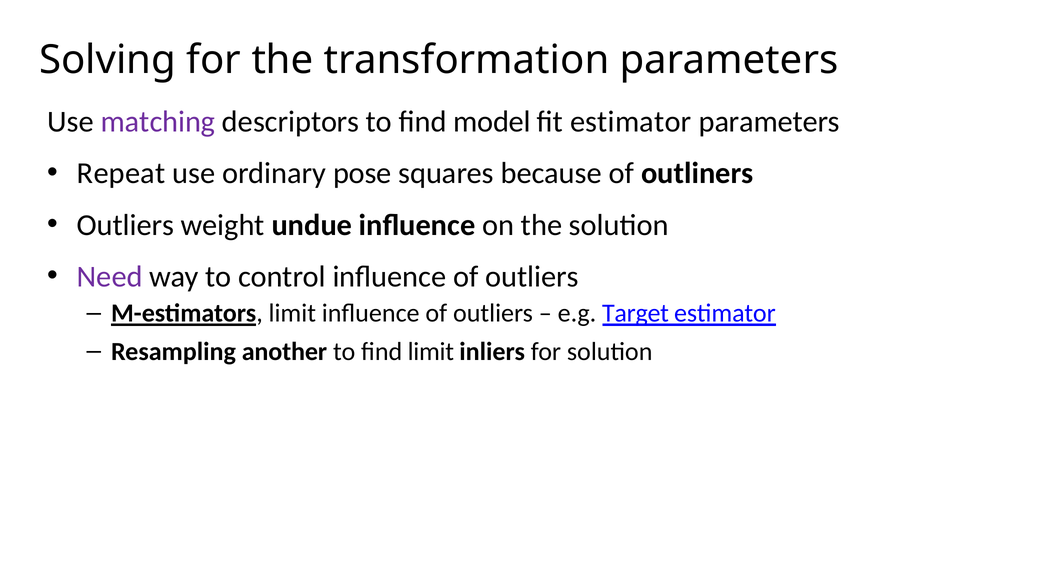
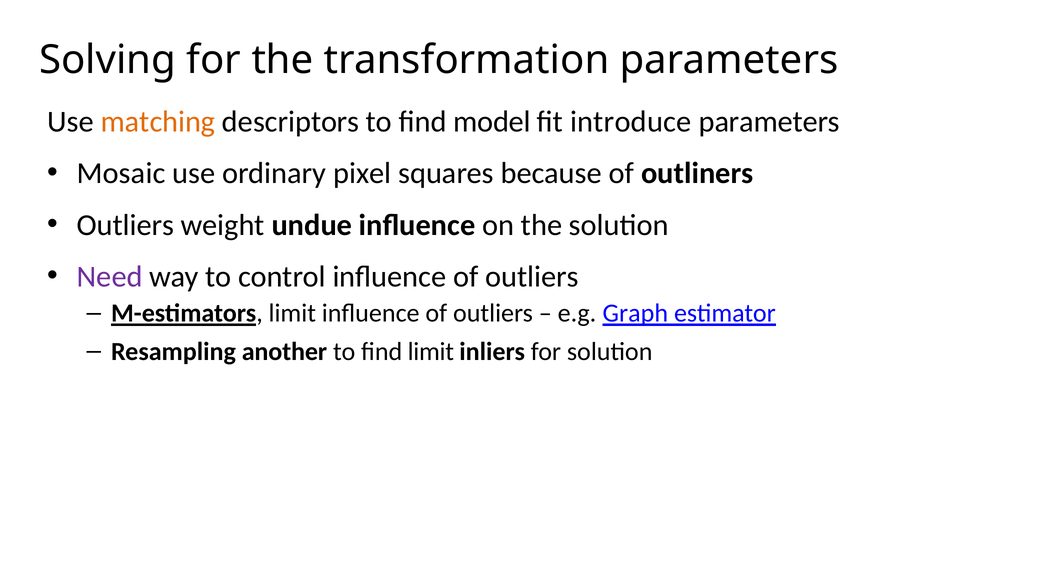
matching colour: purple -> orange (158, 122)
fit estimator: estimator -> introduce (631, 122)
Repeat: Repeat -> Mosaic (121, 174)
pose: pose -> pixel (362, 174)
Target: Target -> Graph (635, 314)
